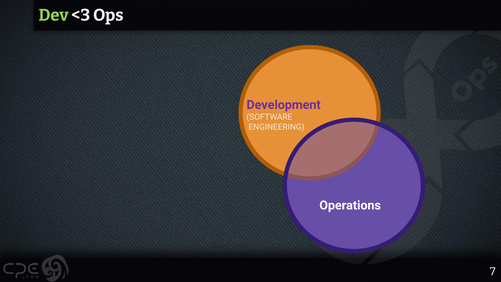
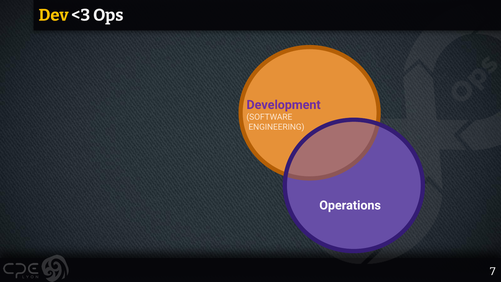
Dev colour: light green -> yellow (54, 15)
